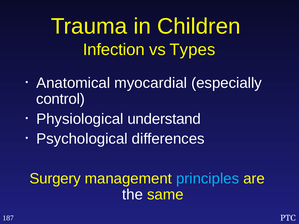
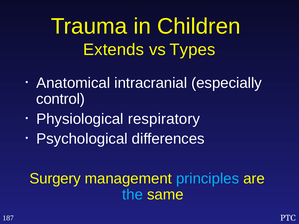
Infection: Infection -> Extends (114, 50)
myocardial: myocardial -> intracranial (151, 83)
understand: understand -> respiratory (164, 119)
the colour: white -> light blue (133, 195)
